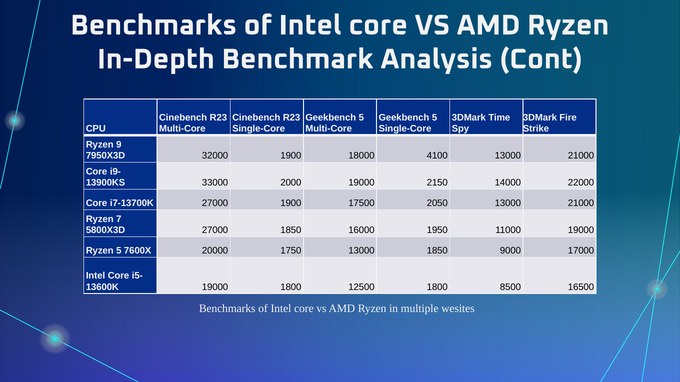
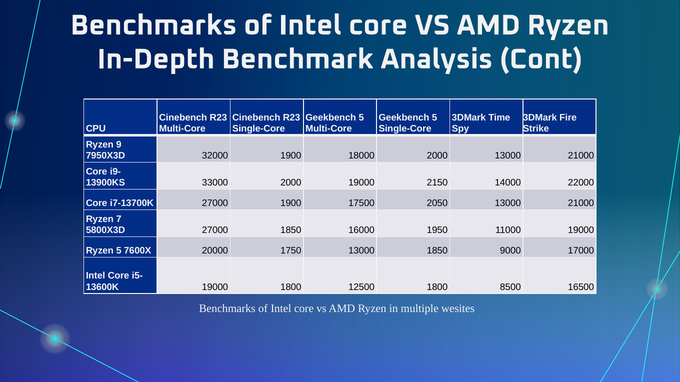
18000 4100: 4100 -> 2000 (437, 156)
